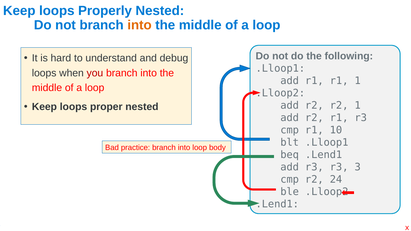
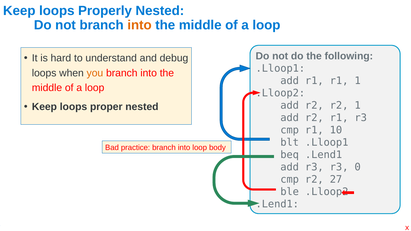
you colour: red -> orange (95, 73)
3: 3 -> 0 (358, 167)
24: 24 -> 27 (336, 180)
